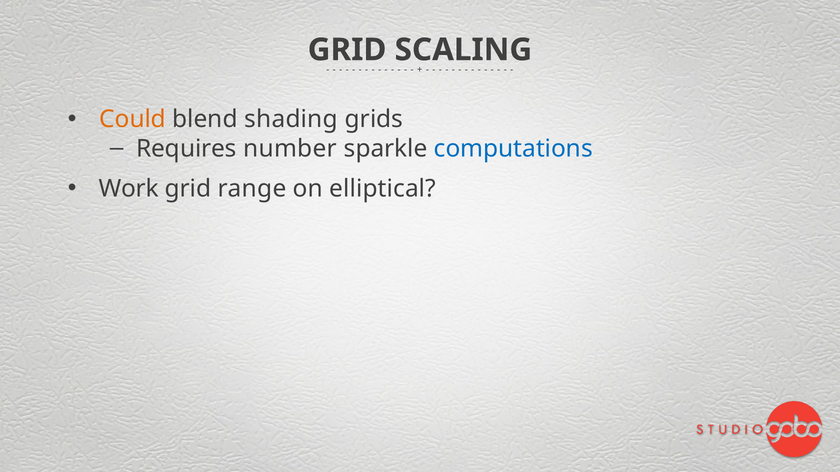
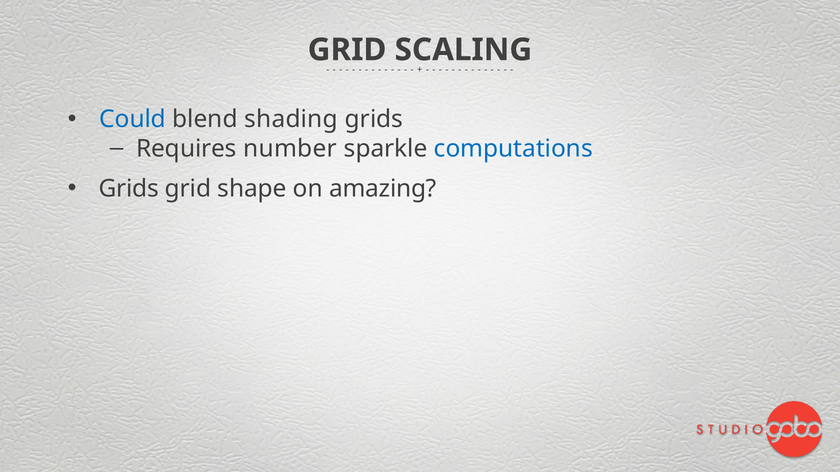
Could colour: orange -> blue (133, 119)
Work: Work -> Grids (129, 189)
range: range -> shape (252, 189)
elliptical: elliptical -> amazing (383, 189)
